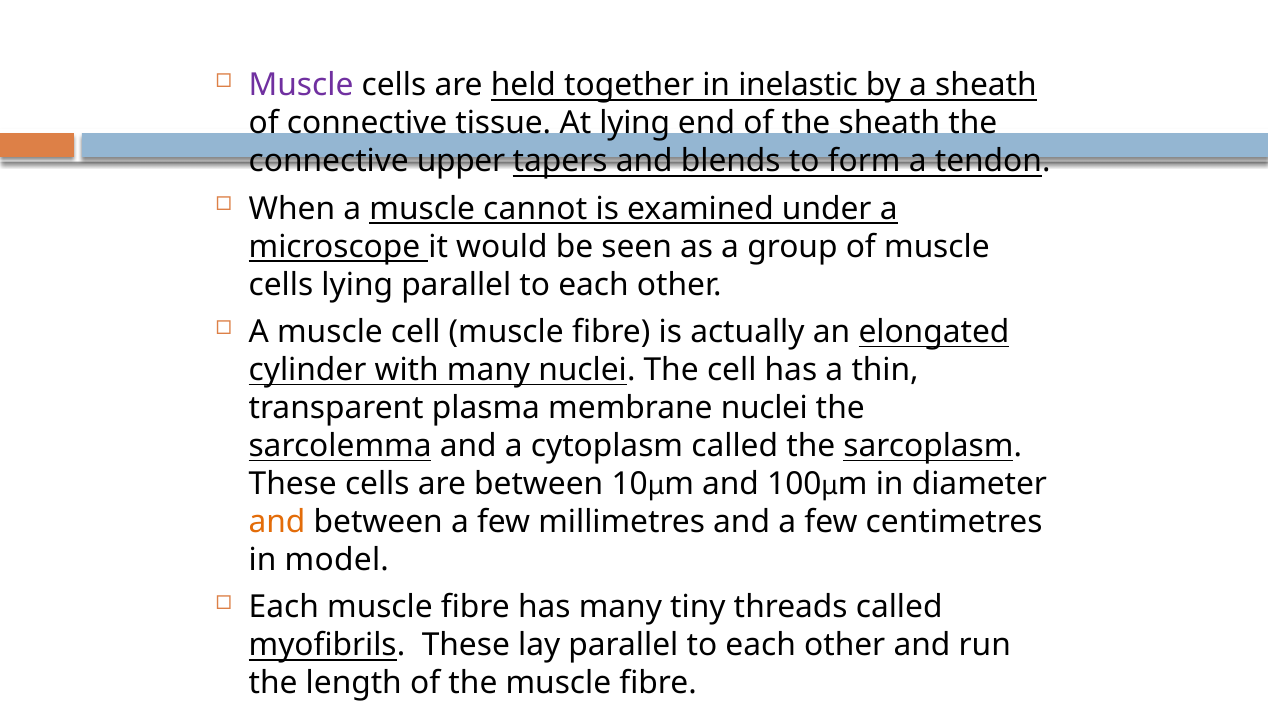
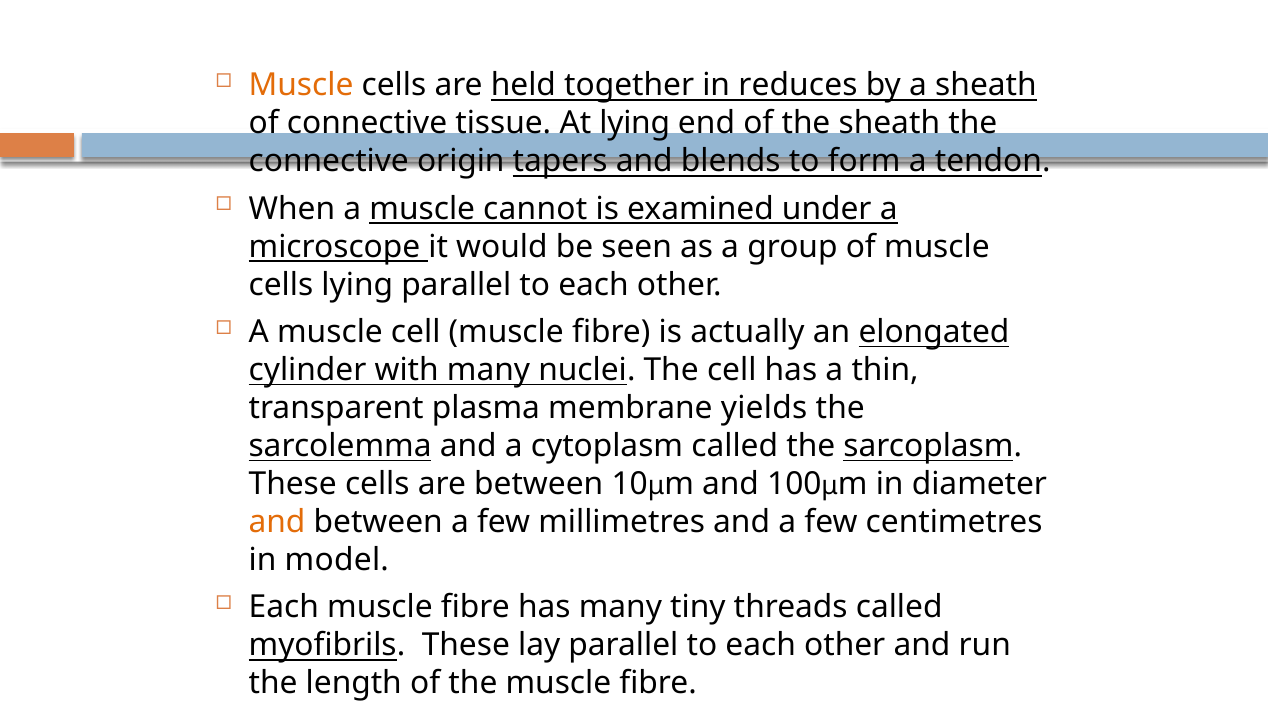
Muscle colour: purple -> orange (301, 85)
inelastic: inelastic -> reduces (798, 85)
upper: upper -> origin (461, 161)
membrane nuclei: nuclei -> yields (764, 408)
